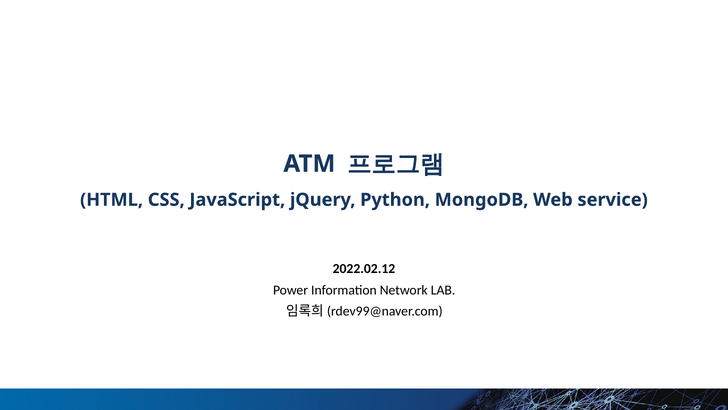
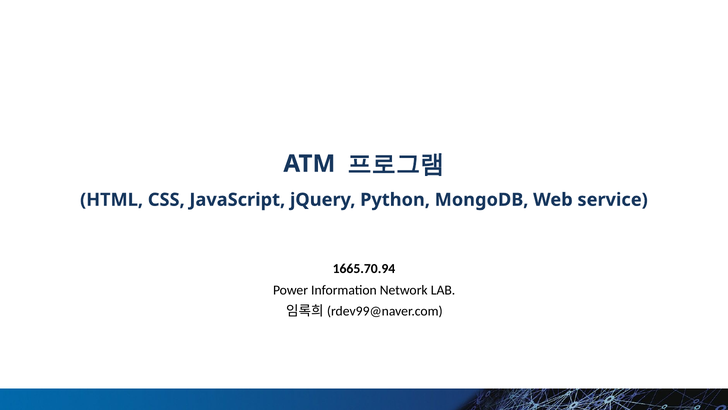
2022.02.12: 2022.02.12 -> 1665.70.94 (364, 268)
